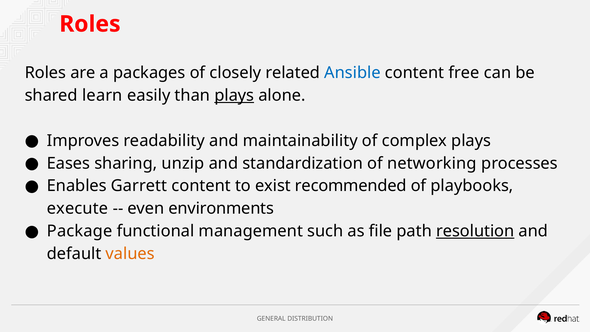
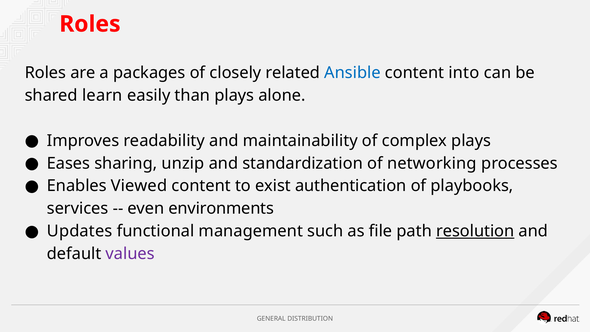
free: free -> into (464, 73)
plays underline: present -> none (234, 95)
Garrett: Garrett -> Viewed (139, 186)
recommended: recommended -> authentication (351, 186)
execute: execute -> services (78, 208)
Package: Package -> Updates (80, 231)
values colour: orange -> purple (130, 254)
